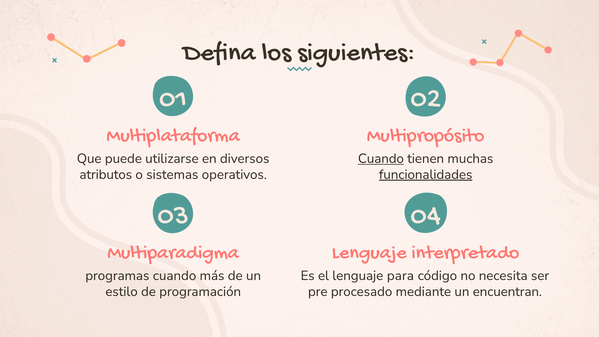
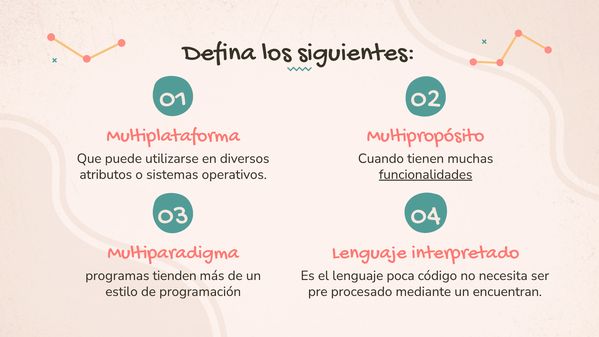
Cuando underline: present -> none (381, 158)
programas cuando: cuando -> tienden (175, 276)
para: para -> poca (401, 276)
